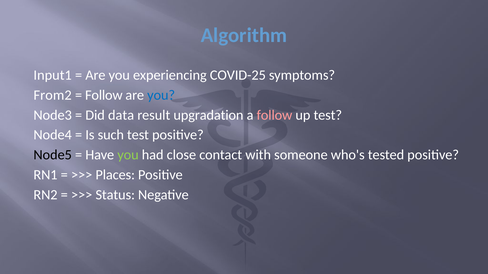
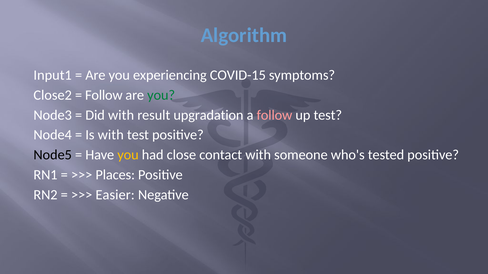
COVID-25: COVID-25 -> COVID-15 (238, 75)
From2: From2 -> Close2 (53, 95)
you colour: blue -> green (161, 95)
Did data: data -> with (121, 115)
Is such: such -> with (111, 135)
you colour: light green -> yellow (128, 155)
Status: Status -> Easier (115, 195)
